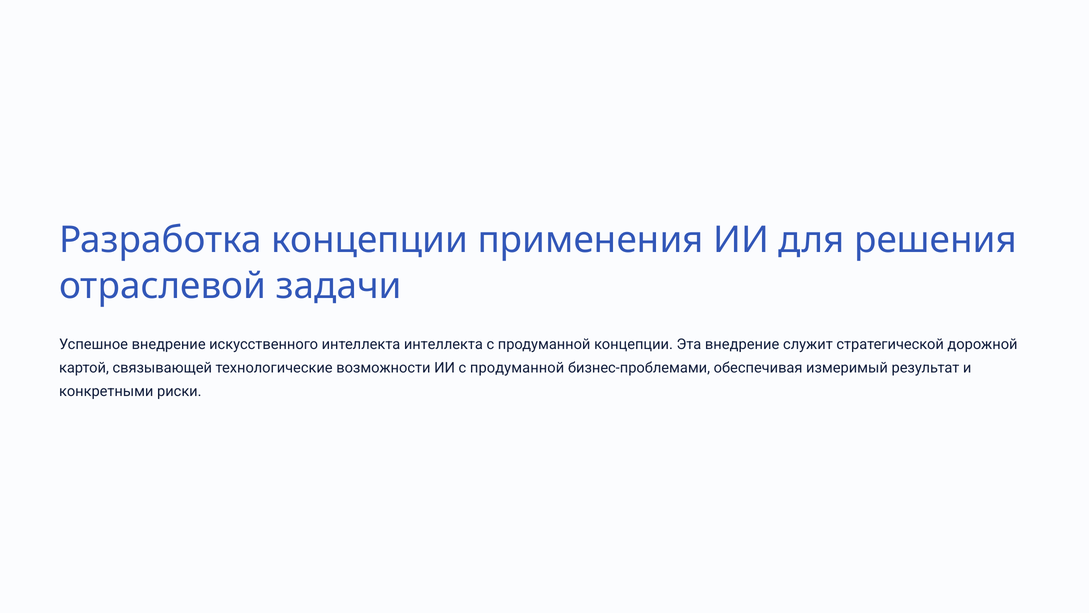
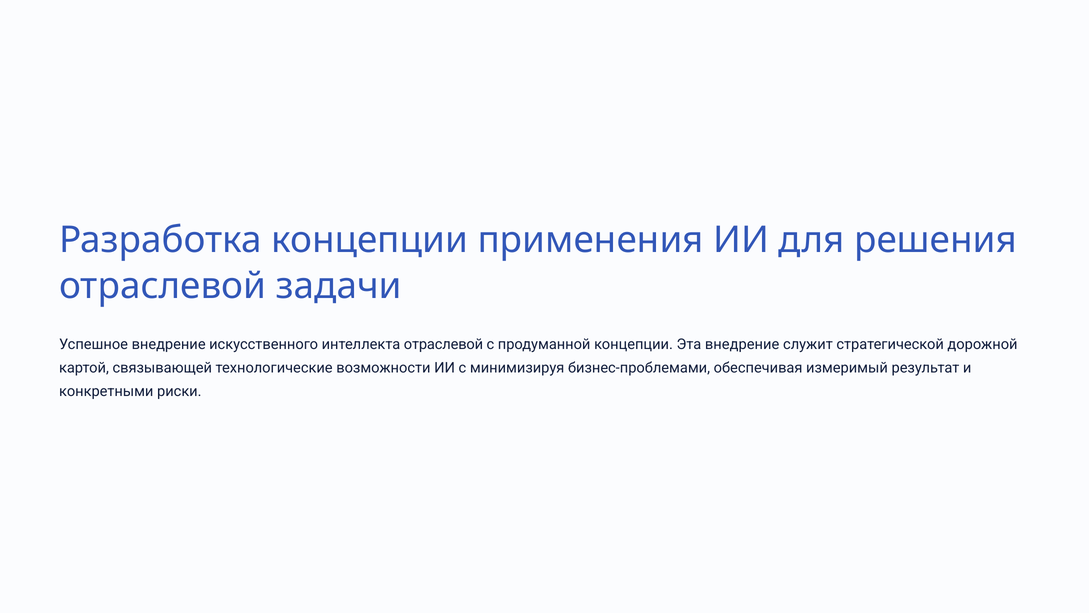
интеллекта интеллекта: интеллекта -> отраслевой (443, 344)
ИИ с продуманной: продуманной -> минимизируя (517, 368)
